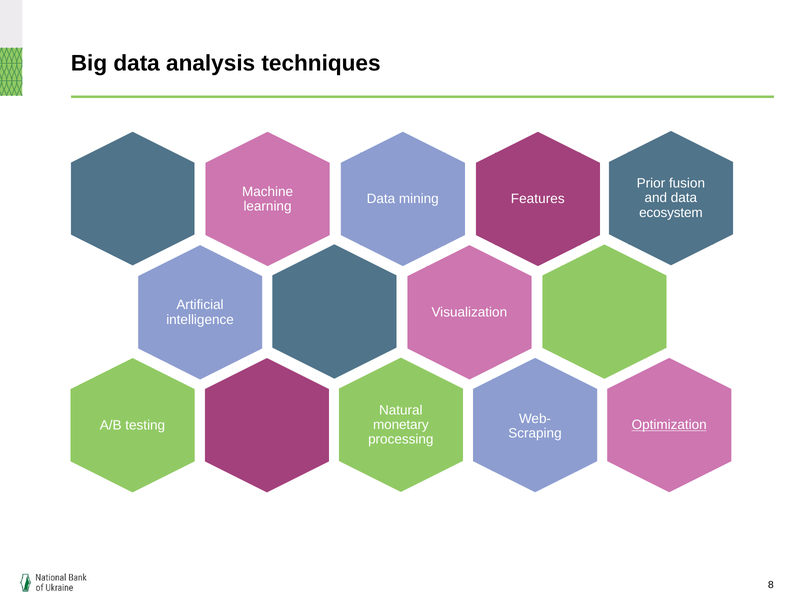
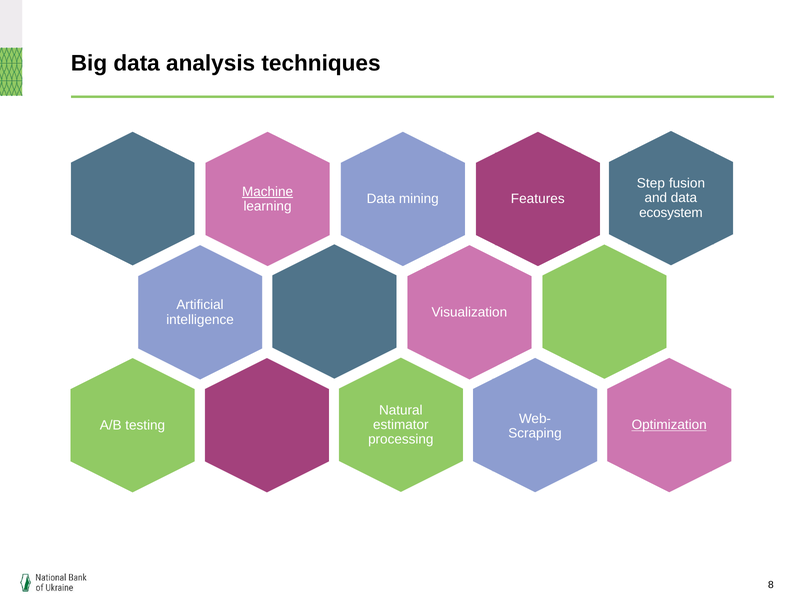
Prior: Prior -> Step (651, 183)
Machine underline: none -> present (268, 192)
monetary: monetary -> estimator (401, 425)
